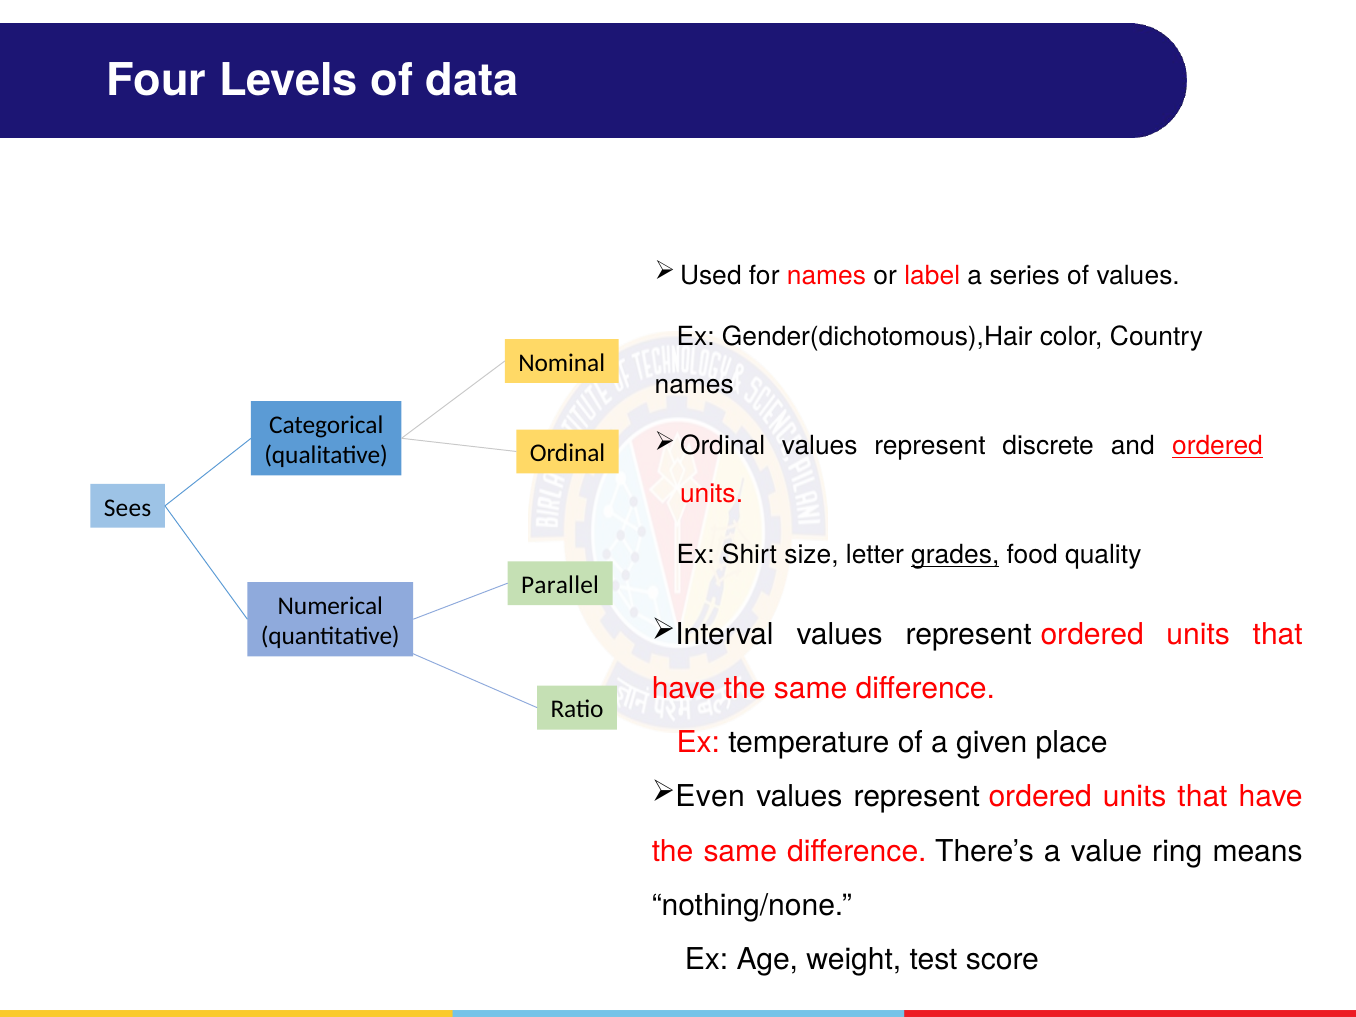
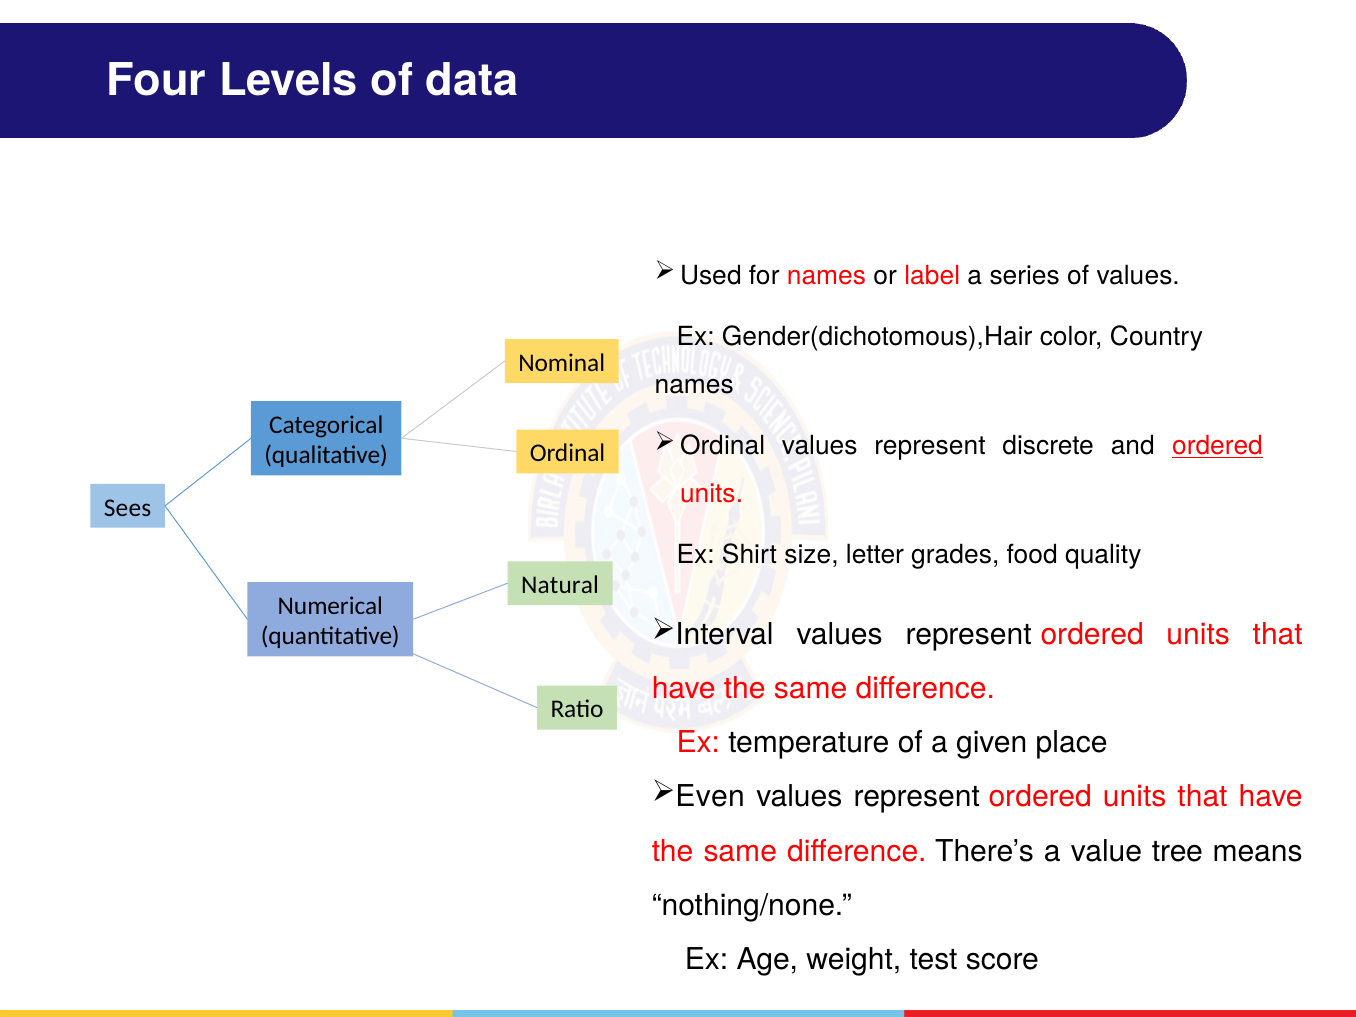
grades underline: present -> none (955, 555)
Parallel: Parallel -> Natural (560, 585)
ring: ring -> tree (1177, 851)
